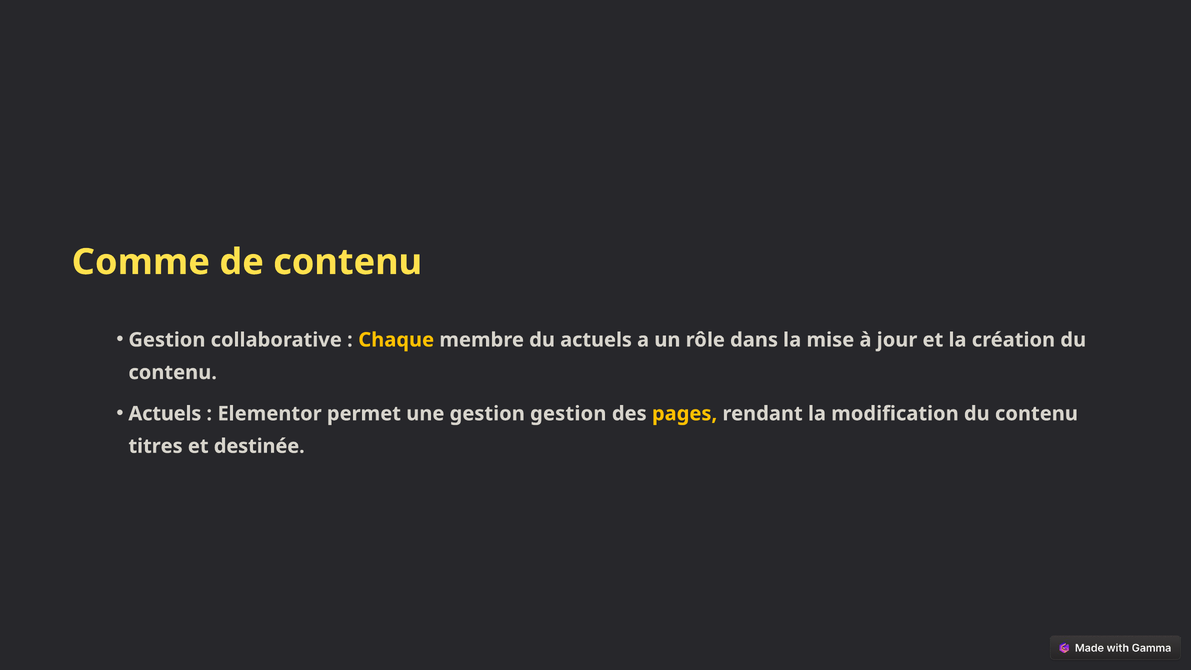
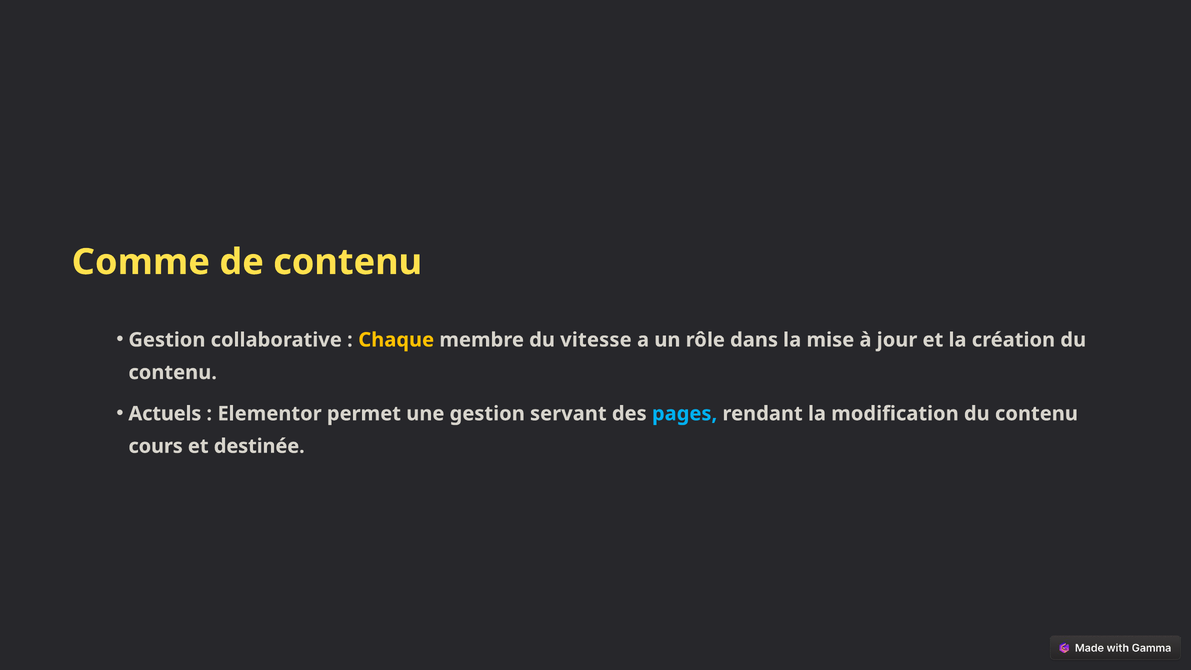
du actuels: actuels -> vitesse (596, 340)
gestion gestion: gestion -> servant (568, 414)
pages colour: yellow -> light blue (685, 414)
titres: titres -> cours (156, 446)
